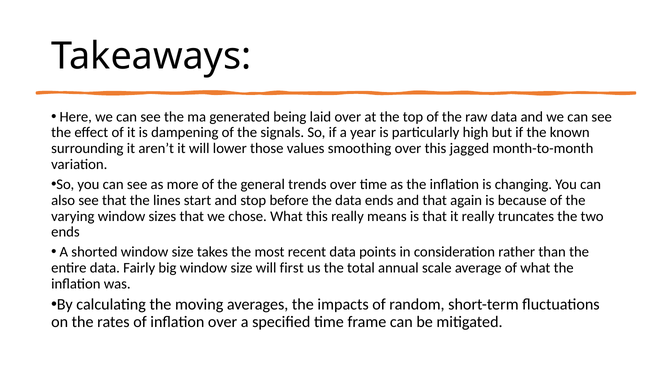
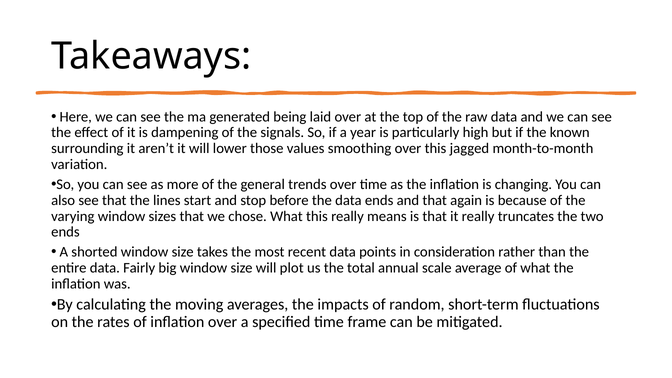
first: first -> plot (292, 268)
